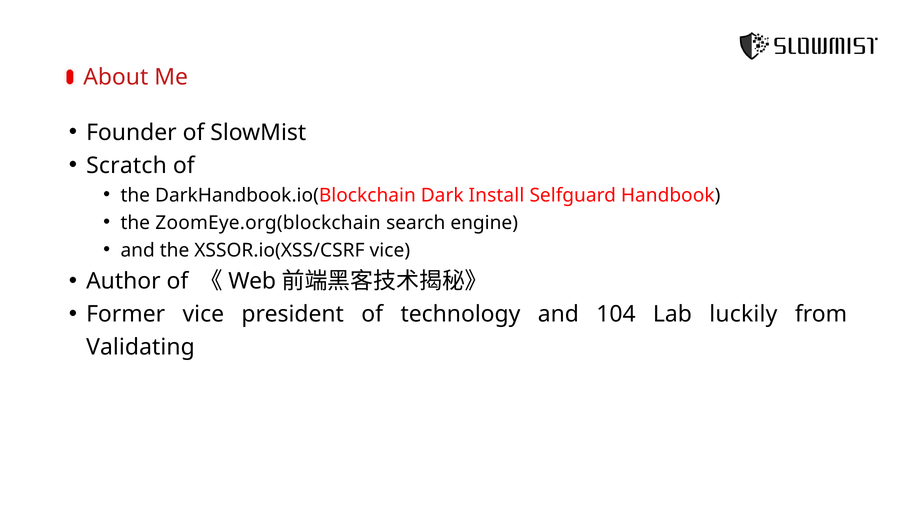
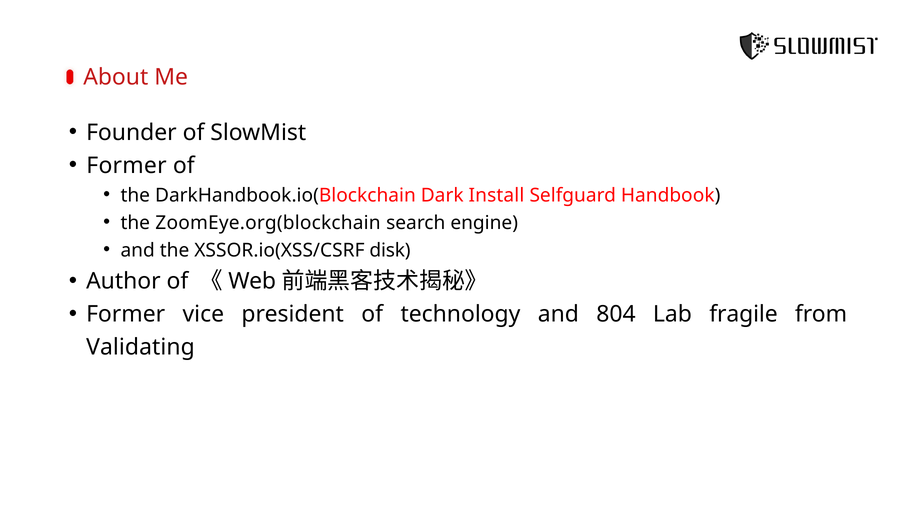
Scratch: Scratch -> Former (126, 166)
XSSOR.io(XSS/CSRF vice: vice -> disk (390, 250)
104: 104 -> 804 (616, 314)
luckily: luckily -> fragile (744, 314)
